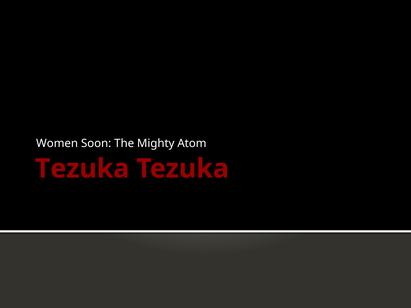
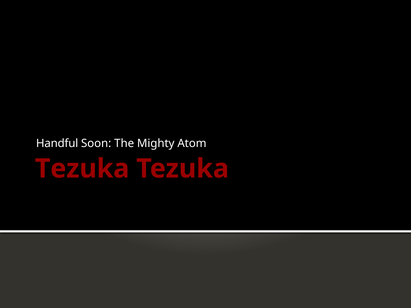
Women: Women -> Handful (57, 144)
